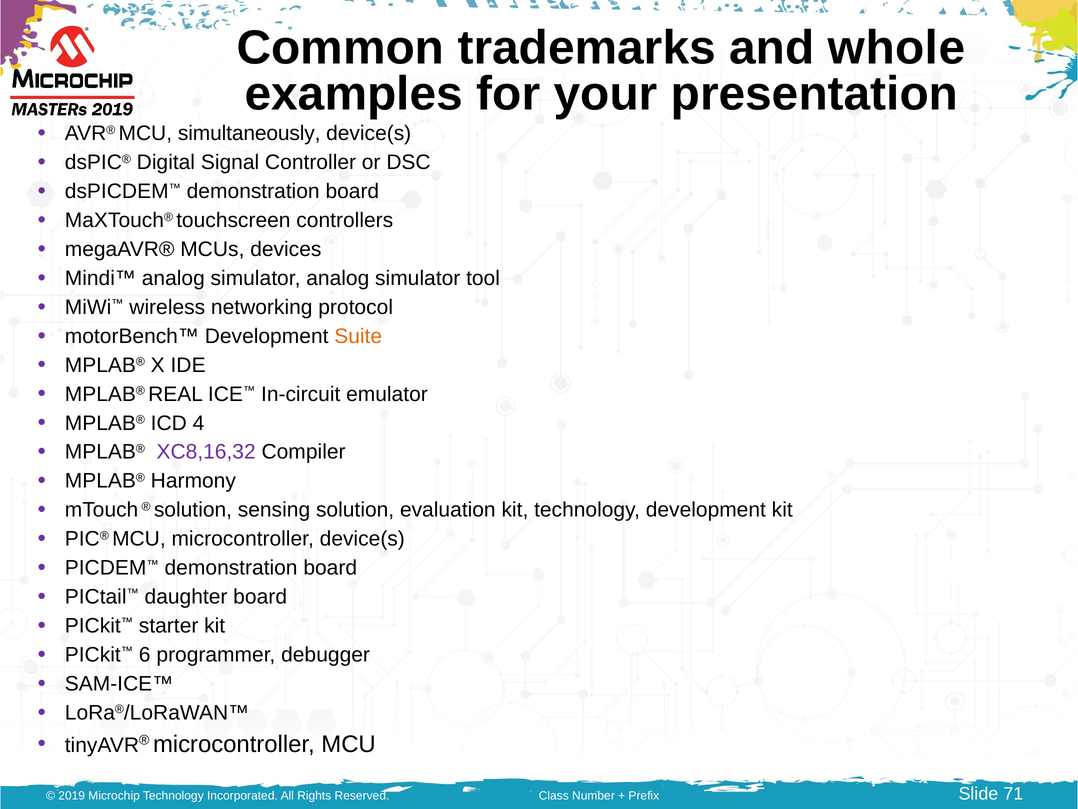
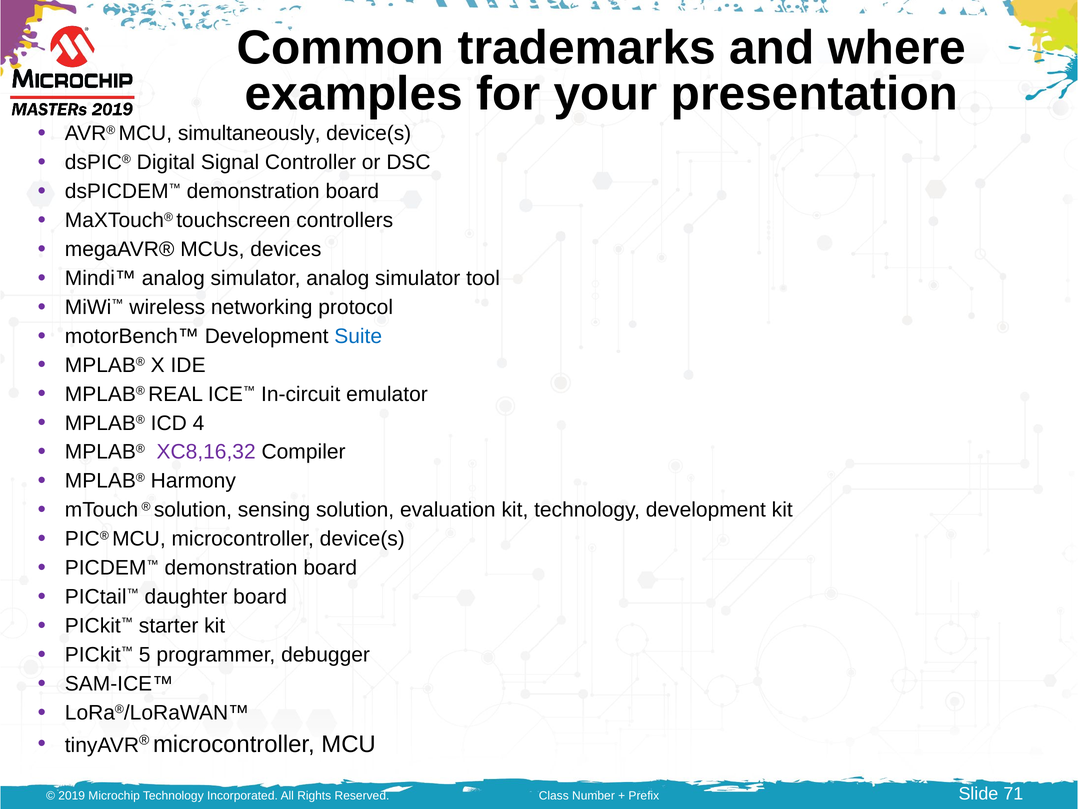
whole: whole -> where (897, 48)
Suite colour: orange -> blue (358, 336)
6: 6 -> 5 (145, 654)
